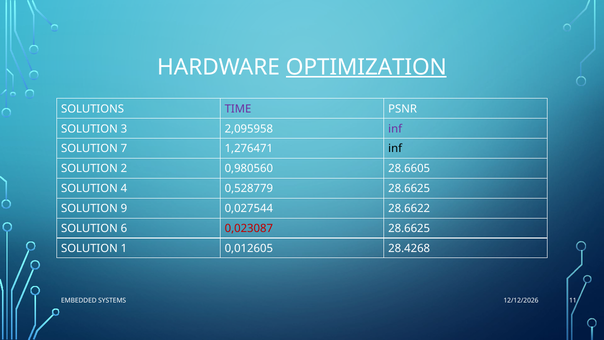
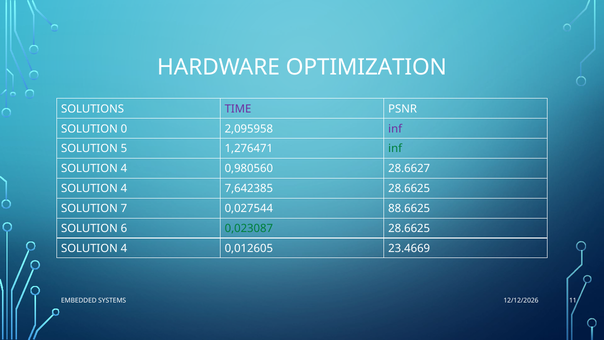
OPTIMIZATION underline: present -> none (366, 67)
3: 3 -> 0 (124, 129)
7: 7 -> 5 (124, 149)
inf colour: black -> green (395, 149)
2: 2 -> 4 (124, 169)
28.6605: 28.6605 -> 28.6627 (409, 169)
0,528779: 0,528779 -> 7,642385 (249, 189)
9: 9 -> 7 (124, 209)
28.6622: 28.6622 -> 88.6625 (409, 209)
0,023087 colour: red -> green (249, 228)
1: 1 -> 4 (124, 248)
28.4268: 28.4268 -> 23.4669 (409, 248)
